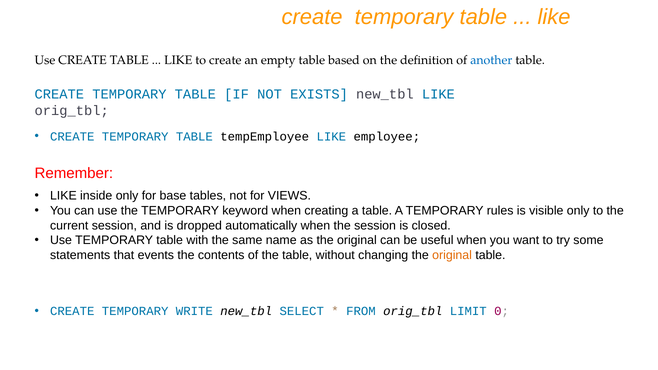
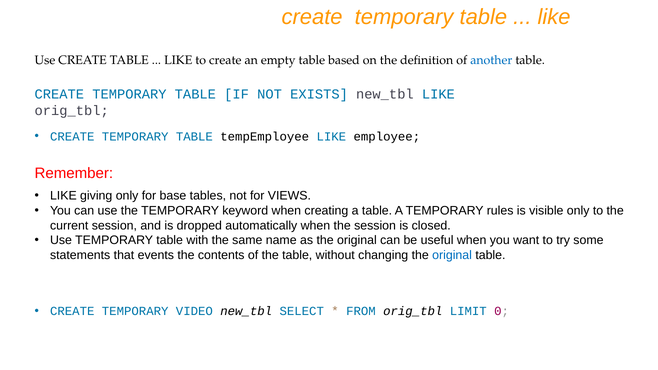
inside: inside -> giving (96, 196)
original colour: orange -> blue (452, 255)
WRITE: WRITE -> VIDEO (194, 311)
